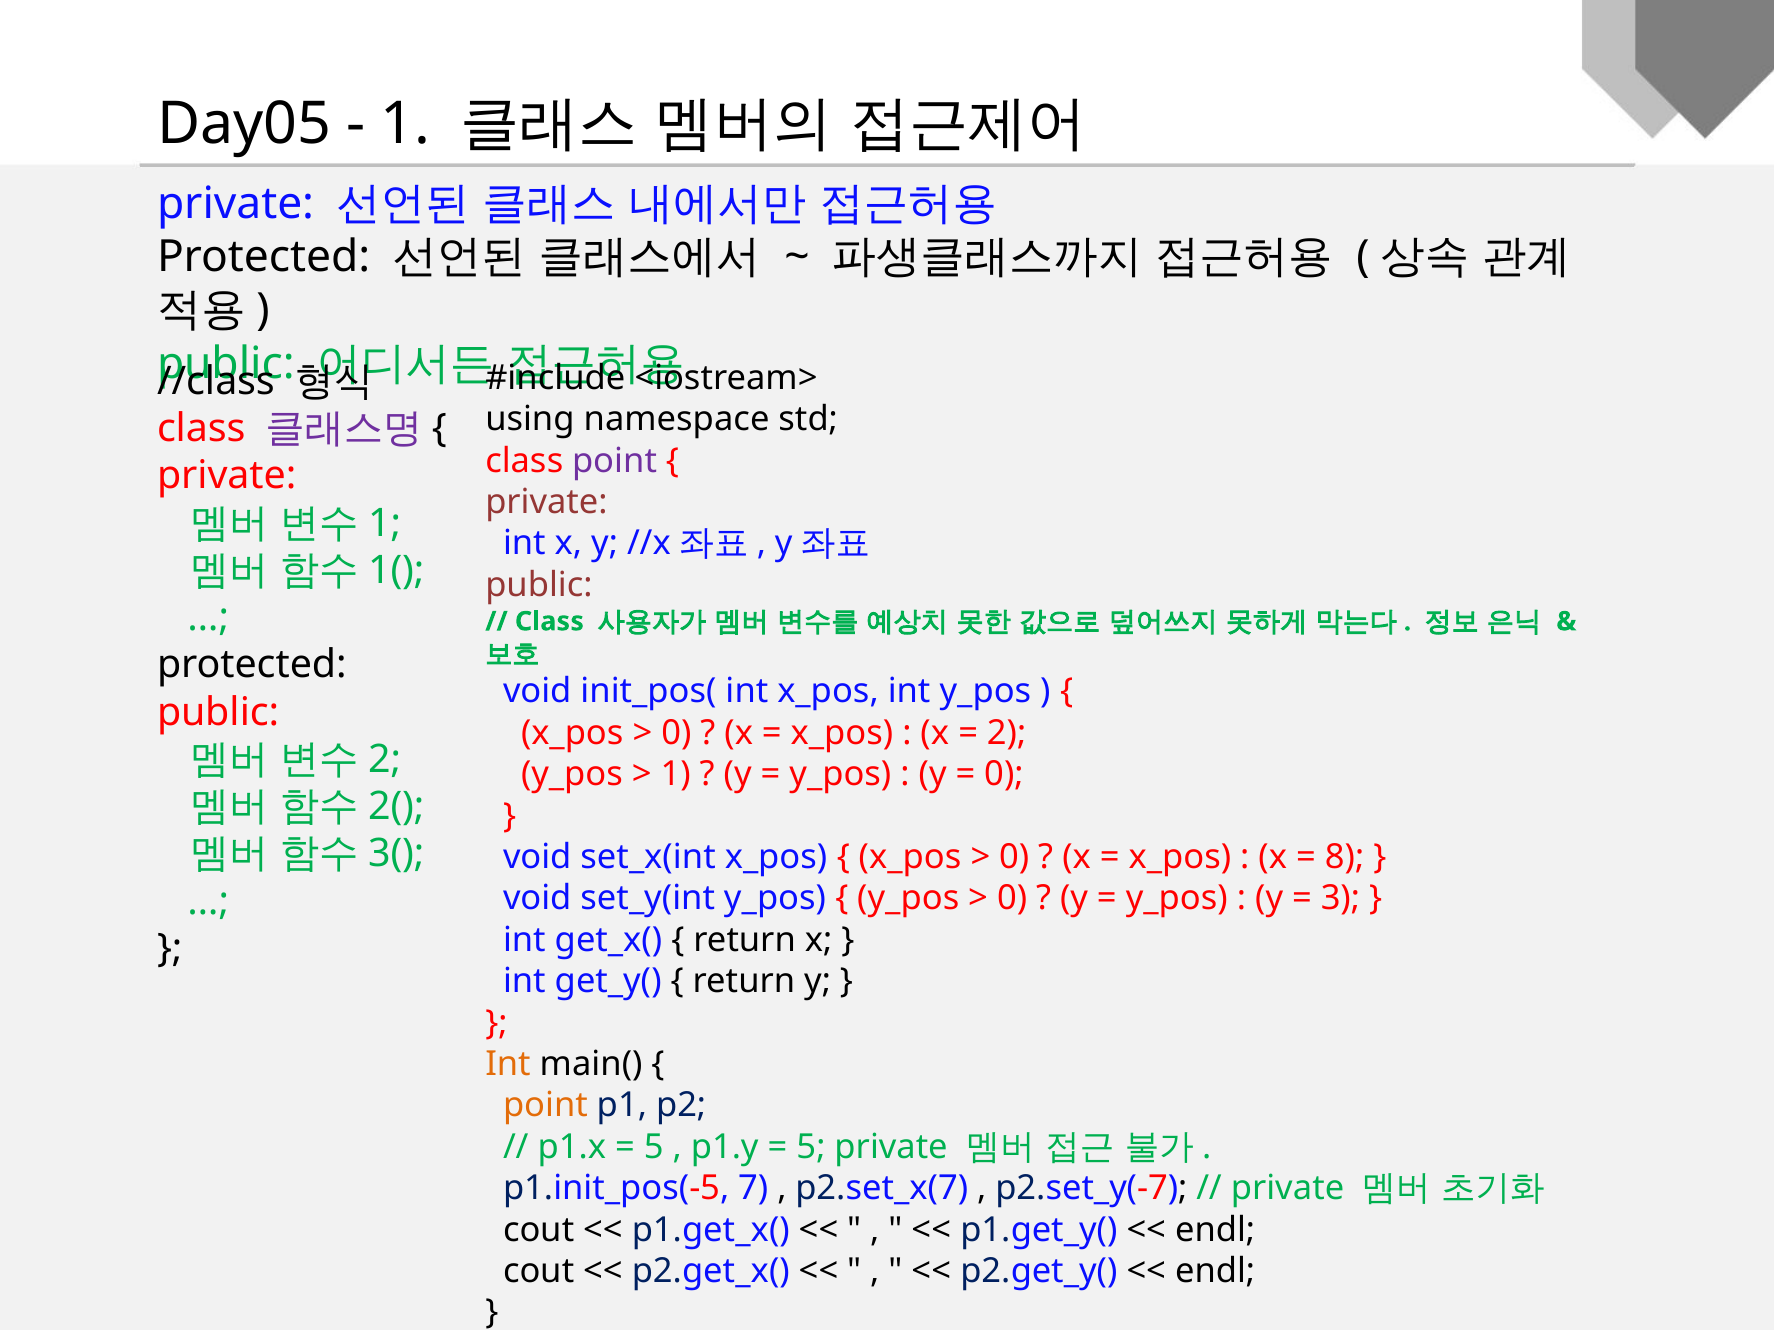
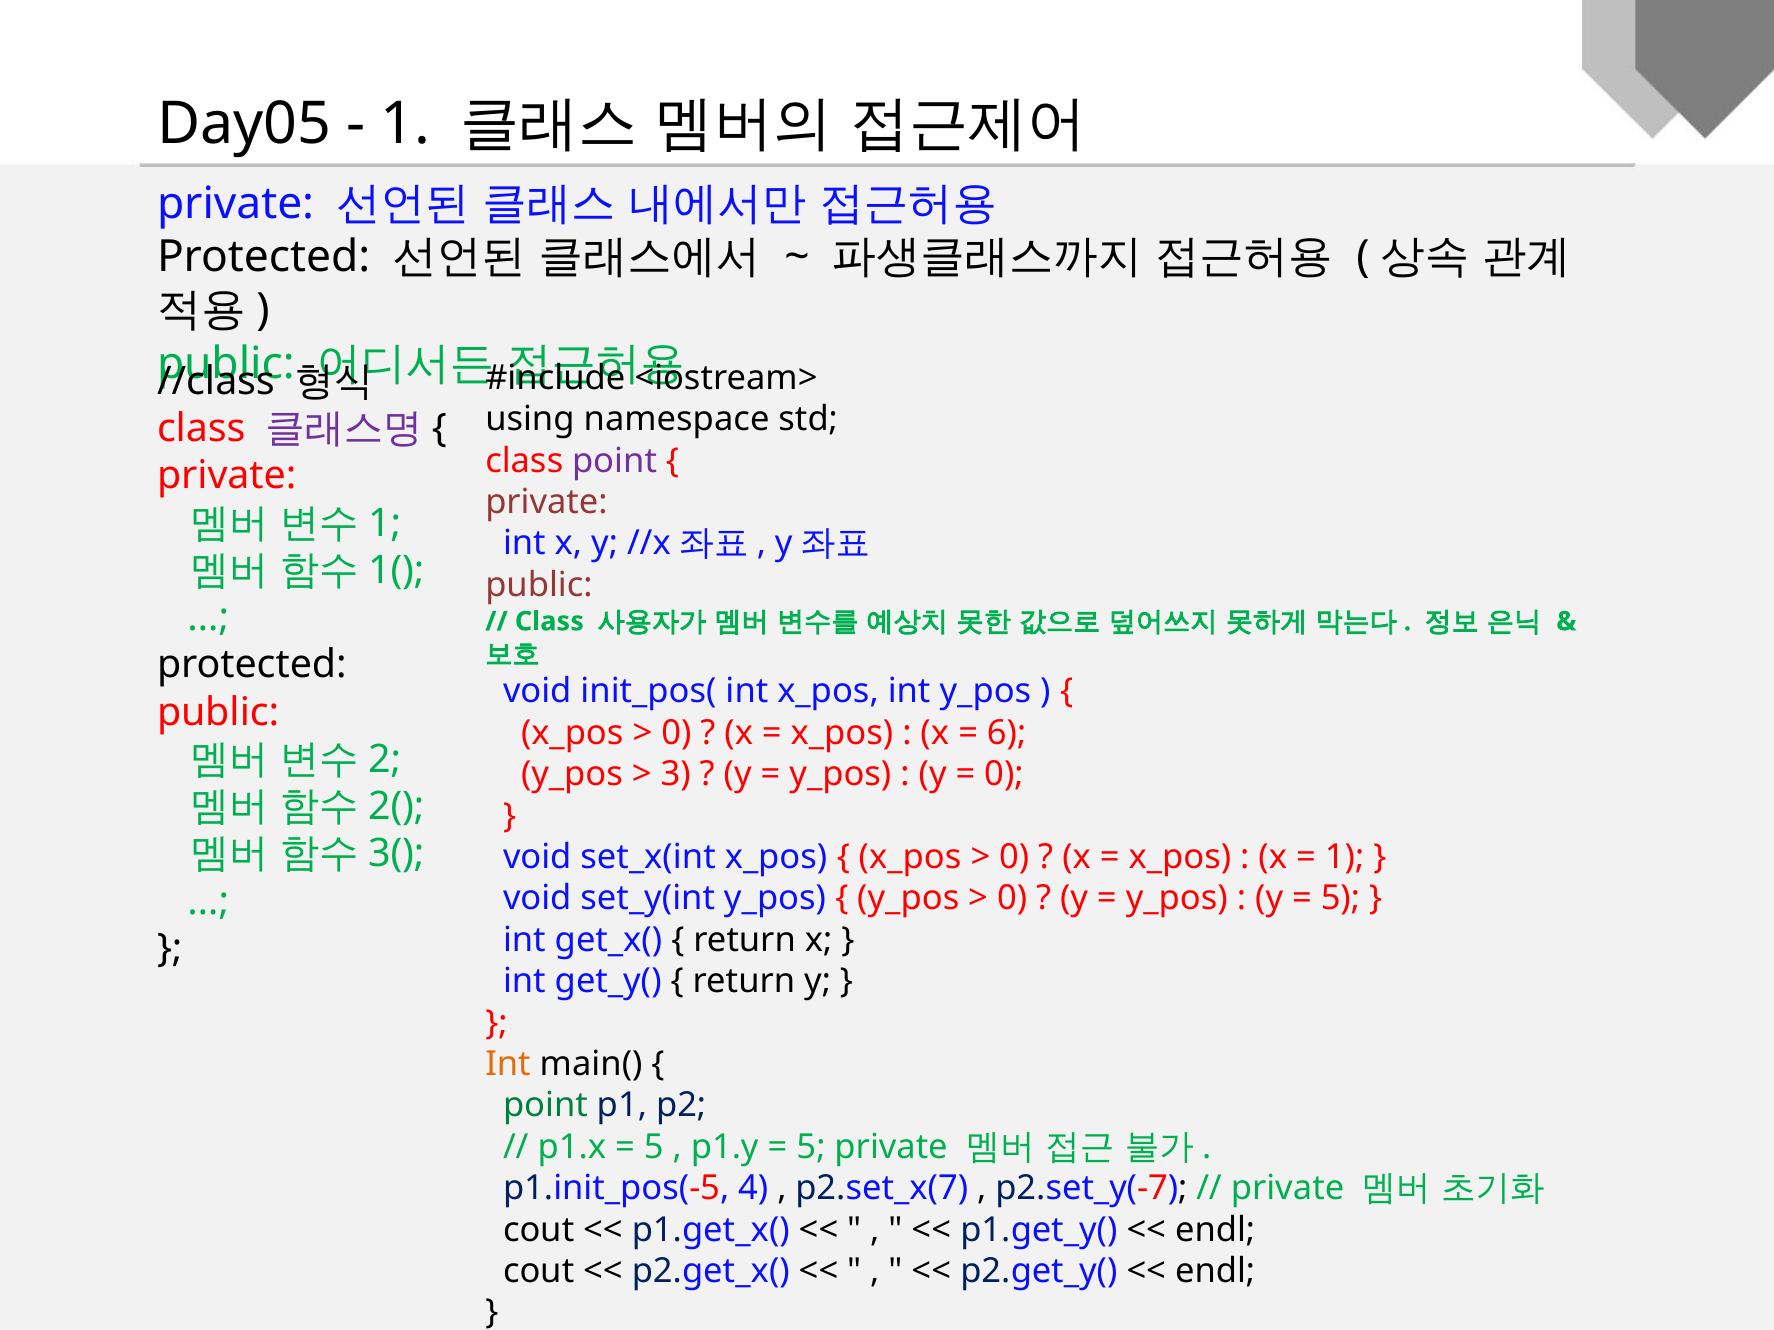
2: 2 -> 6 (1007, 733)
1: 1 -> 3 (676, 775)
8: 8 -> 1 (1345, 857)
3: 3 -> 5 (1340, 899)
point colour: orange -> green (545, 1106)
7: 7 -> 4 (753, 1189)
